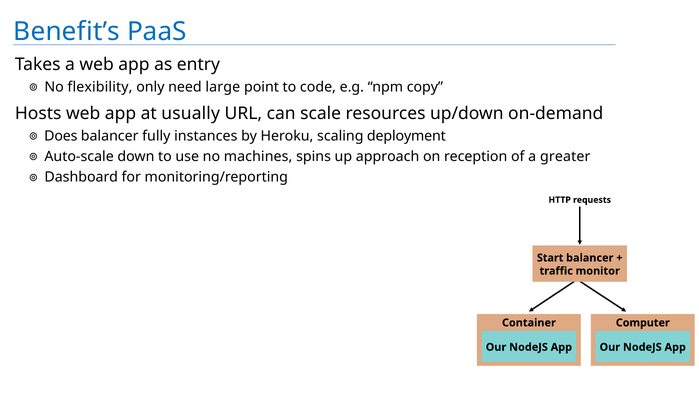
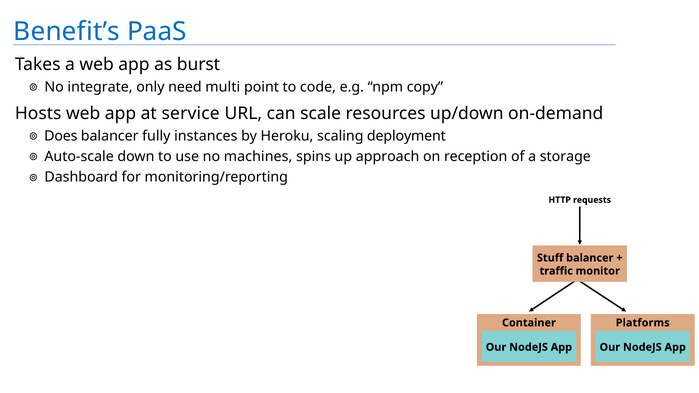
entry: entry -> burst (198, 65)
flexibility: flexibility -> integrate (100, 87)
large: large -> multi (223, 87)
usually: usually -> service (191, 114)
greater: greater -> storage (565, 157)
Start: Start -> Stuff (550, 258)
Computer: Computer -> Platforms (643, 323)
